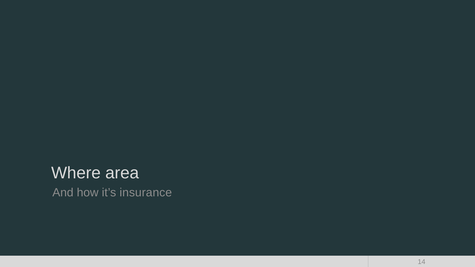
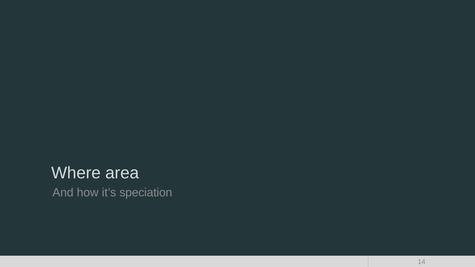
insurance: insurance -> speciation (146, 193)
